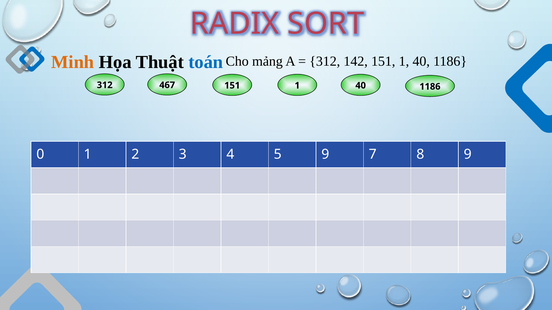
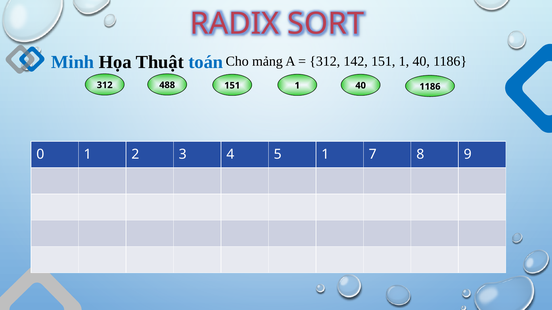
Minh colour: orange -> blue (73, 62)
467: 467 -> 488 (167, 85)
5 9: 9 -> 1 (325, 155)
